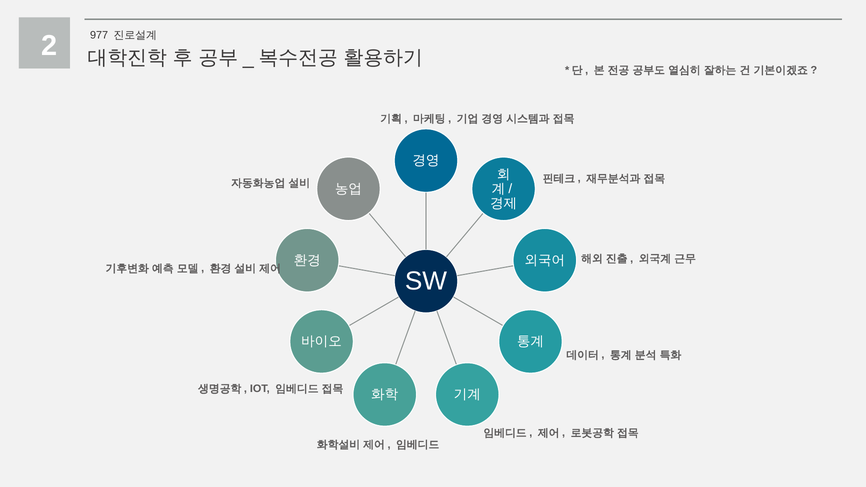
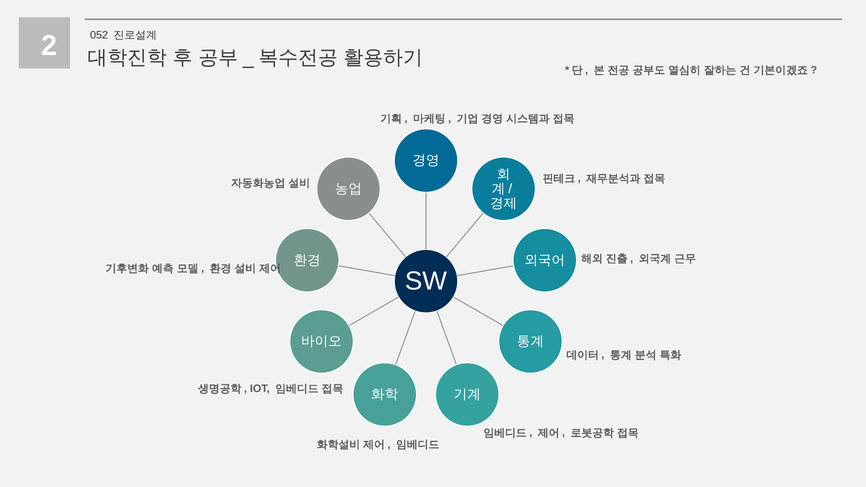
977: 977 -> 052 (99, 35)
